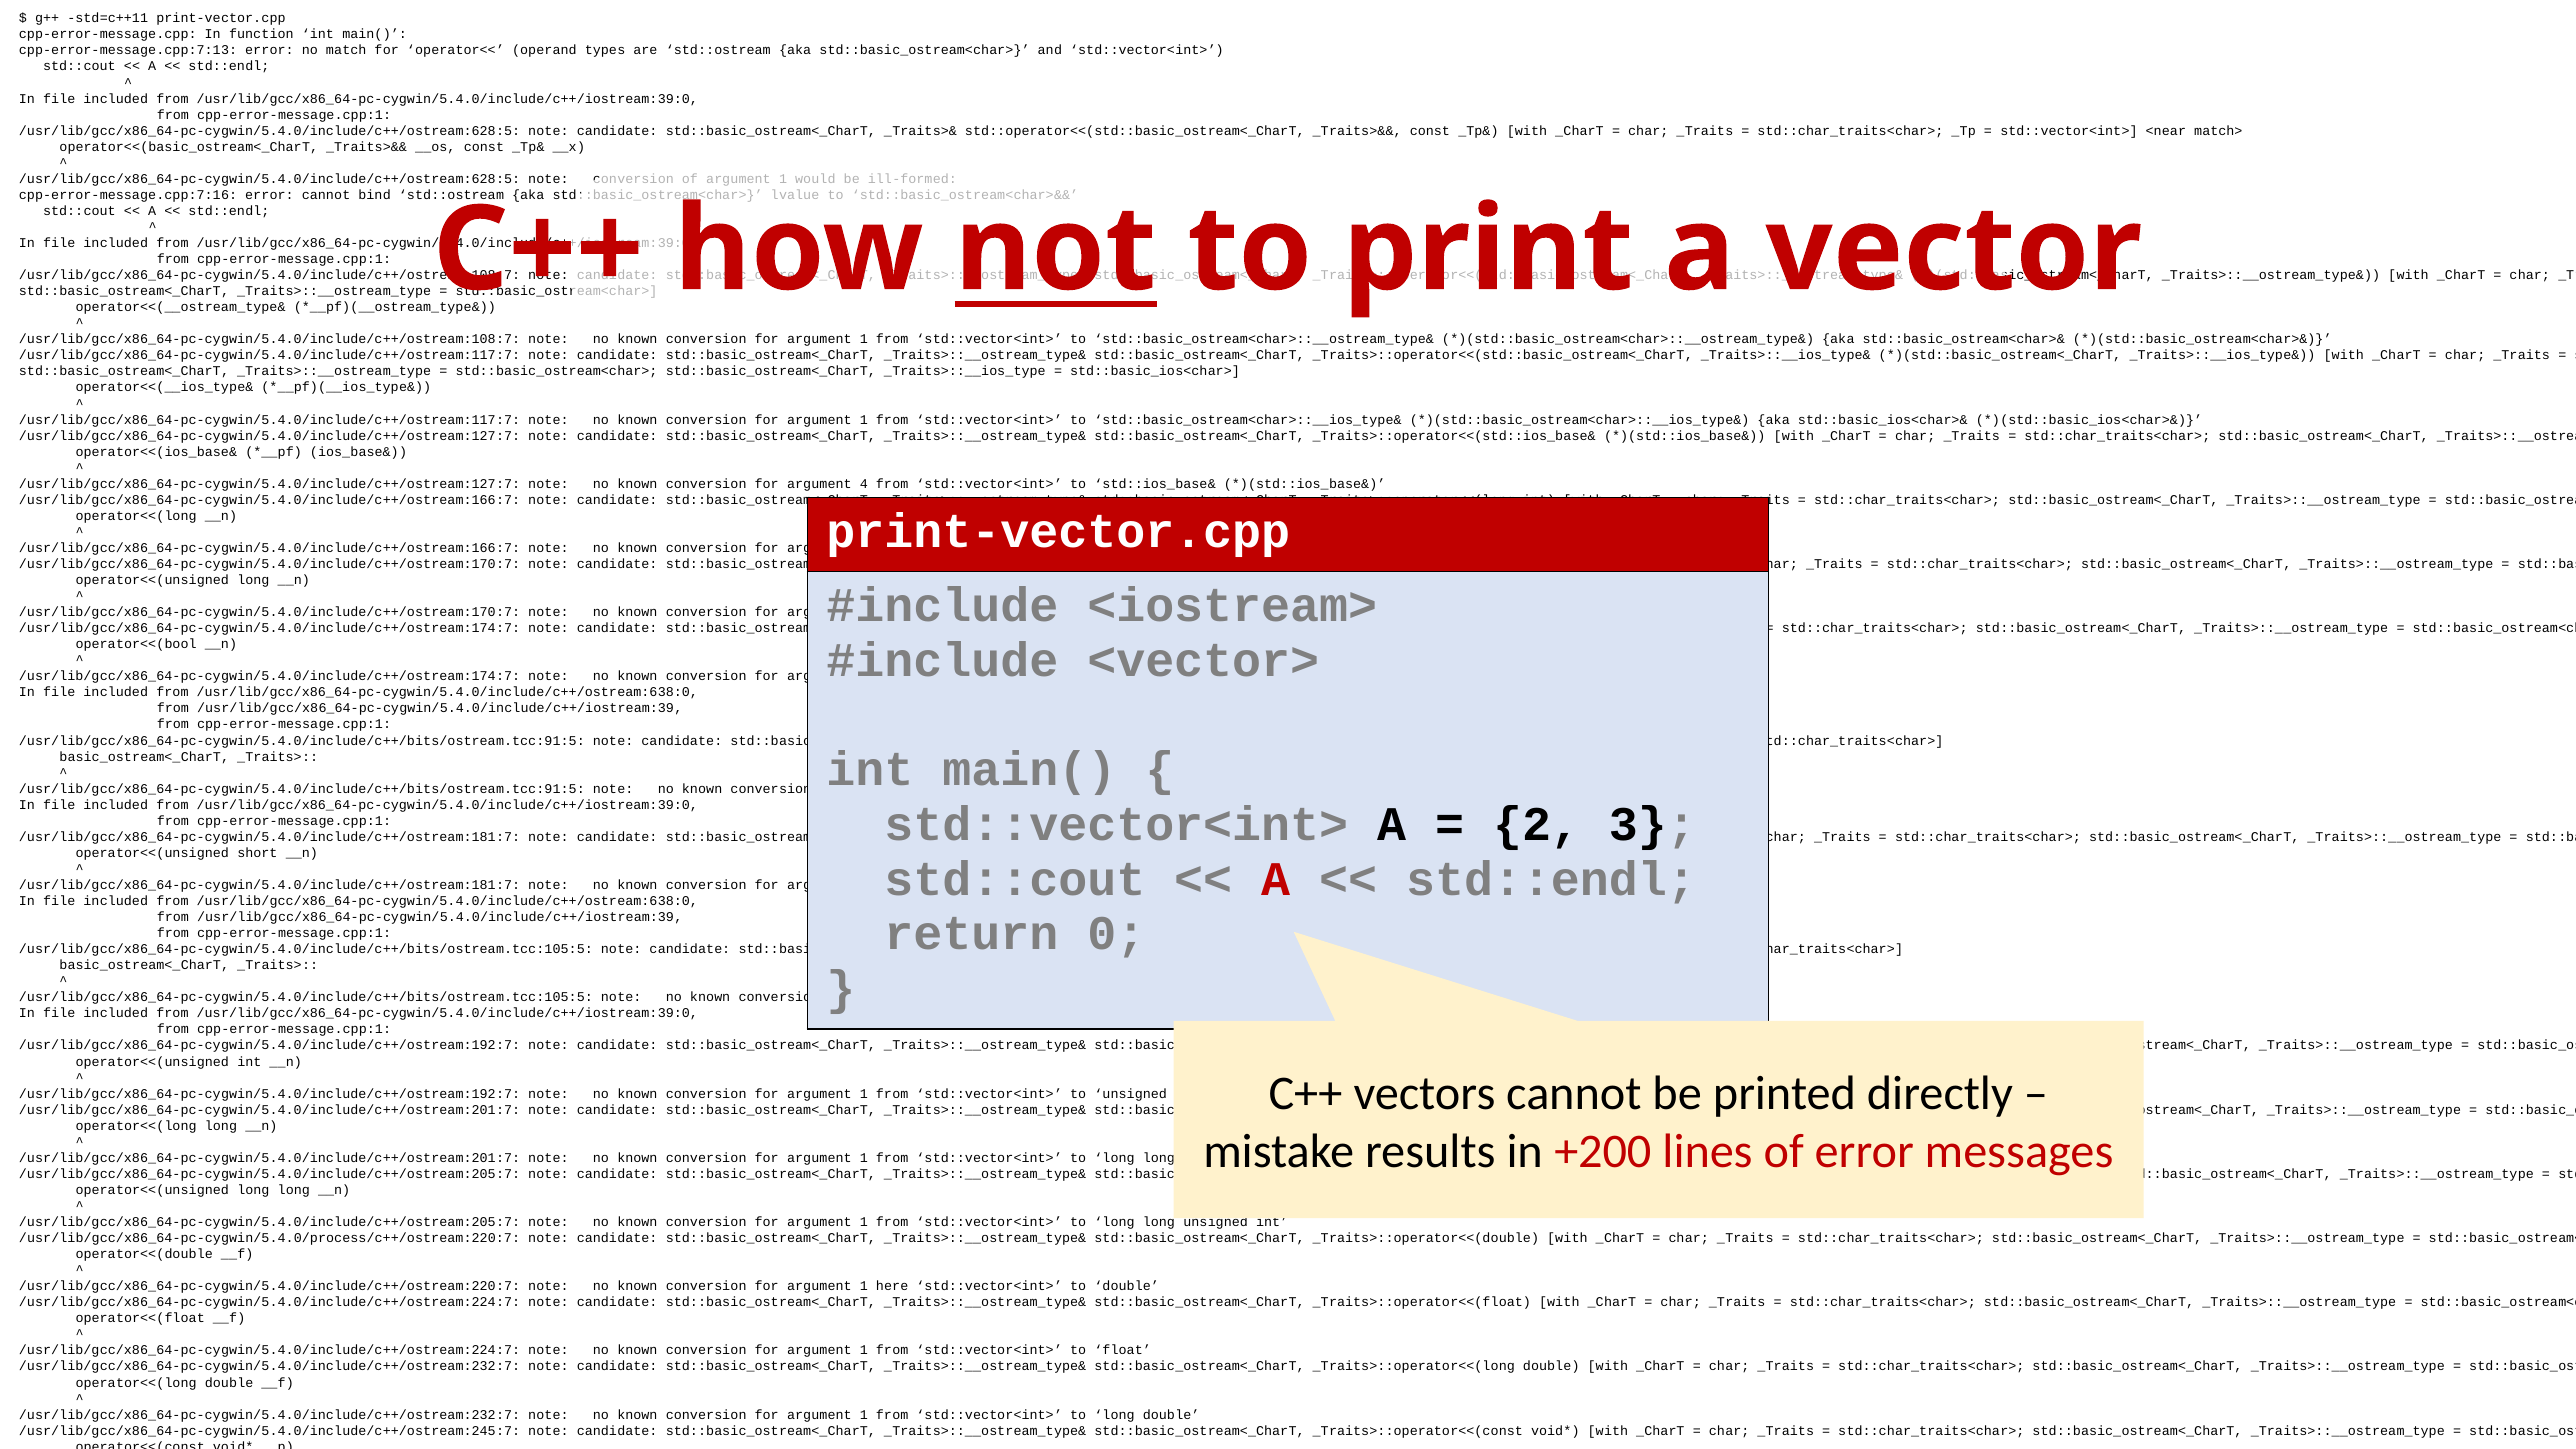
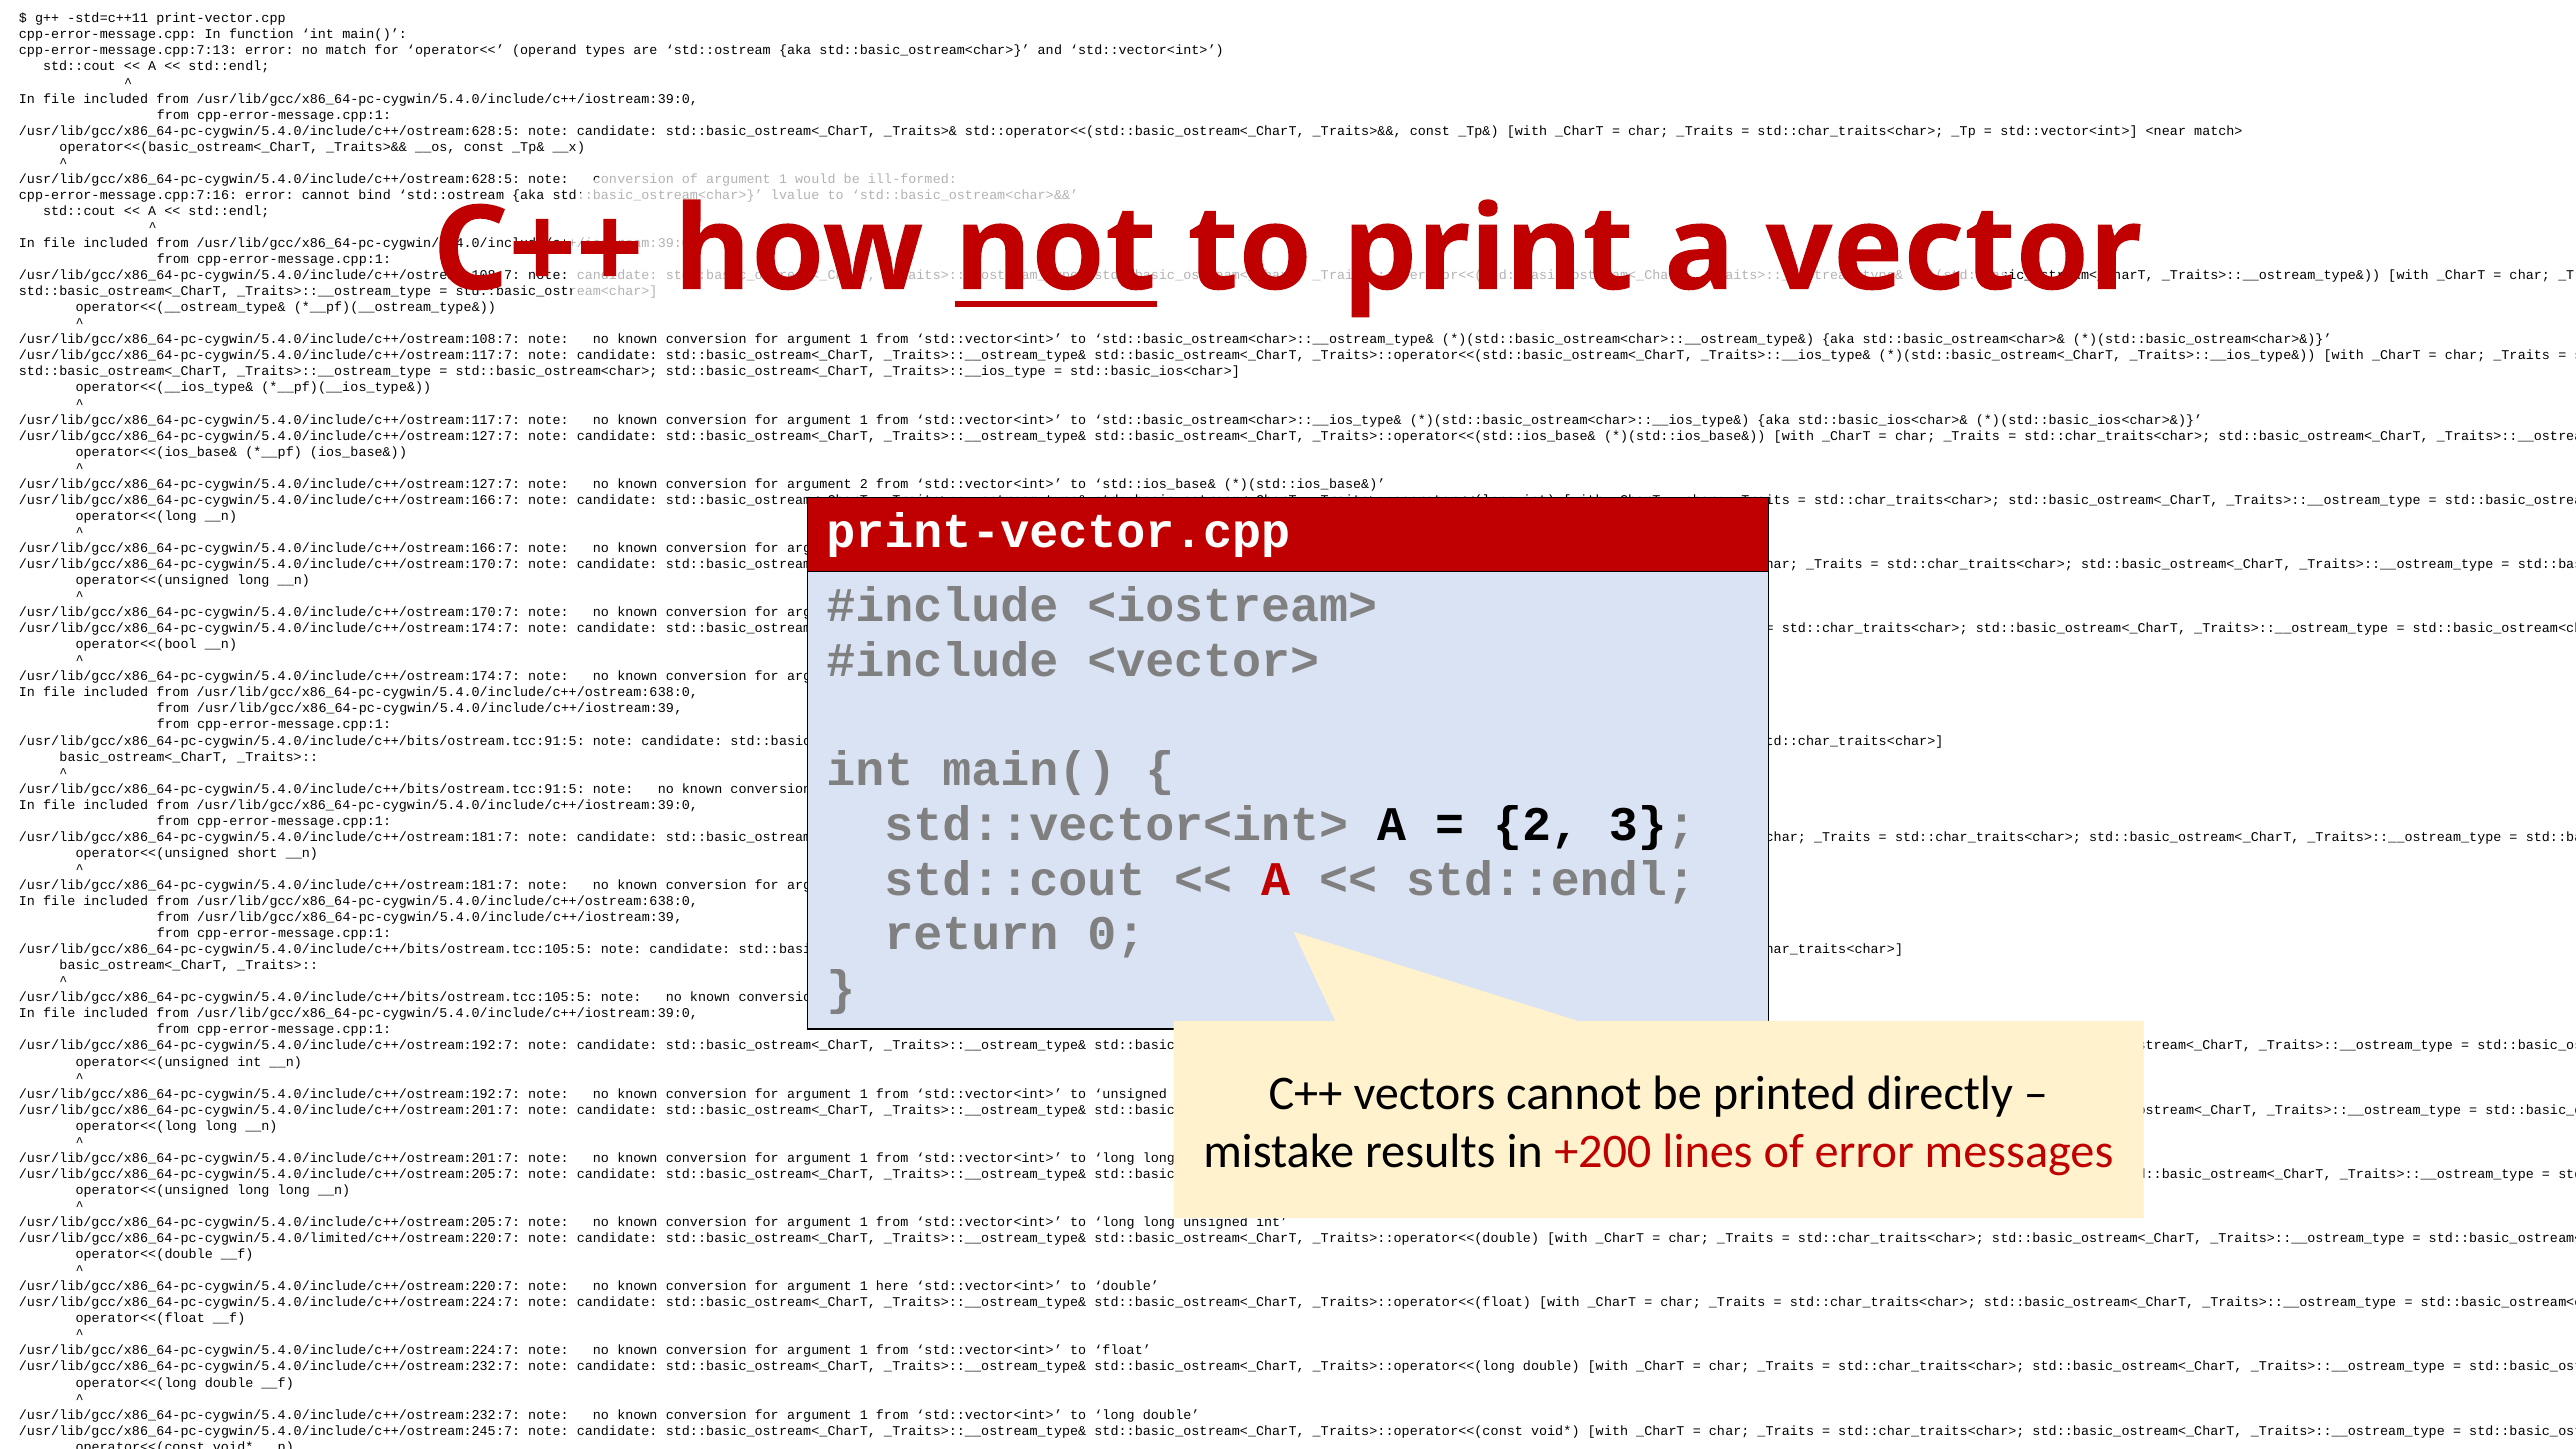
argument 4: 4 -> 2 (864, 484)
/usr/lib/gcc/x86_64-pc-cygwin/5.4.0/process/c++/ostream:220:7: /usr/lib/gcc/x86_64-pc-cygwin/5.4.0/process/c++/ostream:220:7 -> /usr/lib/gcc/x86_64-pc-cygwin/5.4.0/limited/c++/ostream:220:7 (270, 1238)
